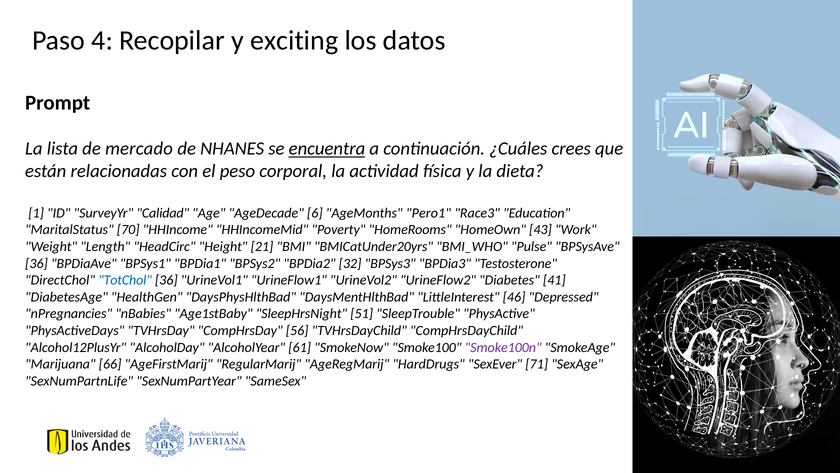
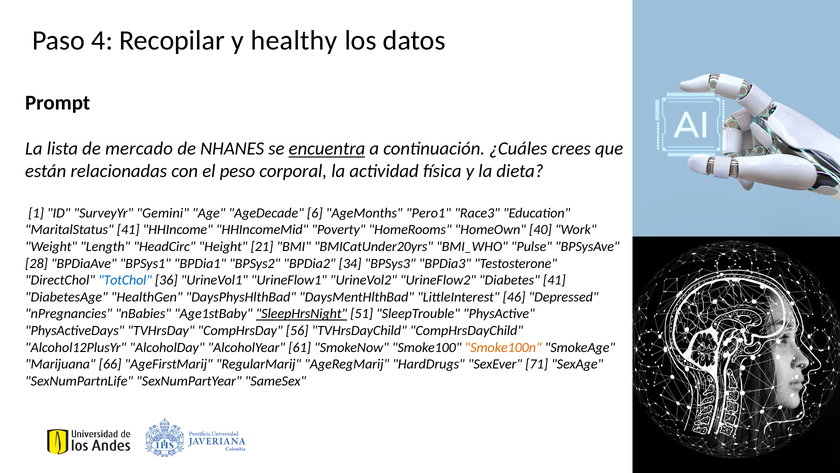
exciting: exciting -> healthy (294, 40)
Calidad: Calidad -> Gemini (163, 213)
MaritalStatus 70: 70 -> 41 (128, 230)
43: 43 -> 40 (541, 230)
36: 36 -> 28 (36, 263)
32: 32 -> 34 (350, 263)
SleepHrsNight underline: none -> present (301, 314)
Smoke100n colour: purple -> orange (503, 347)
